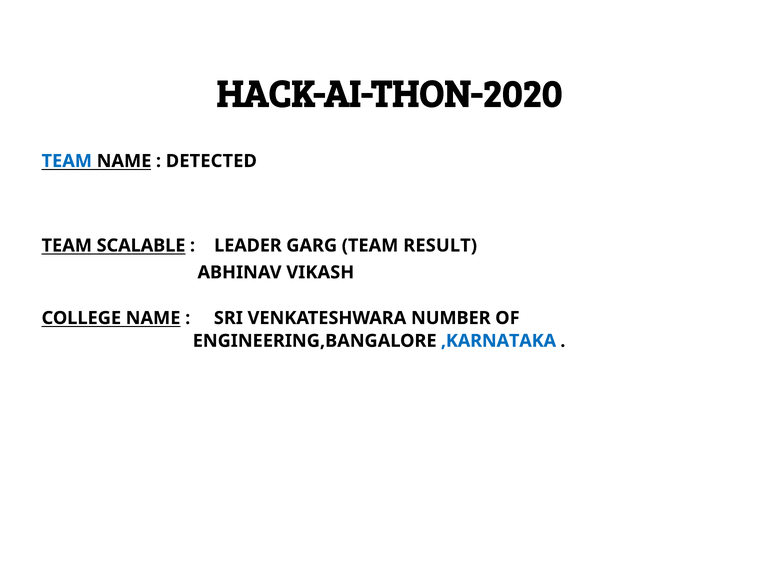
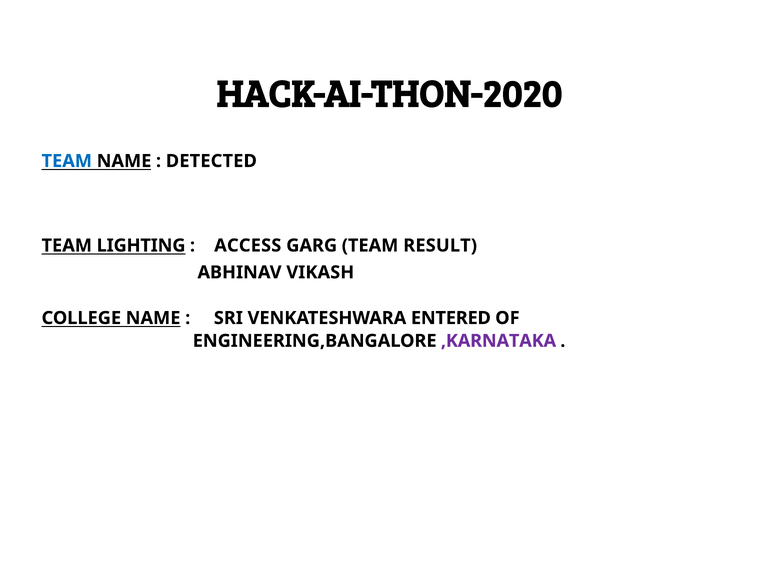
SCALABLE: SCALABLE -> LIGHTING (141, 246)
LEADER: LEADER -> ACCESS (248, 246)
NUMBER: NUMBER -> ENTERED (451, 318)
,KARNATAKA colour: blue -> purple (499, 341)
